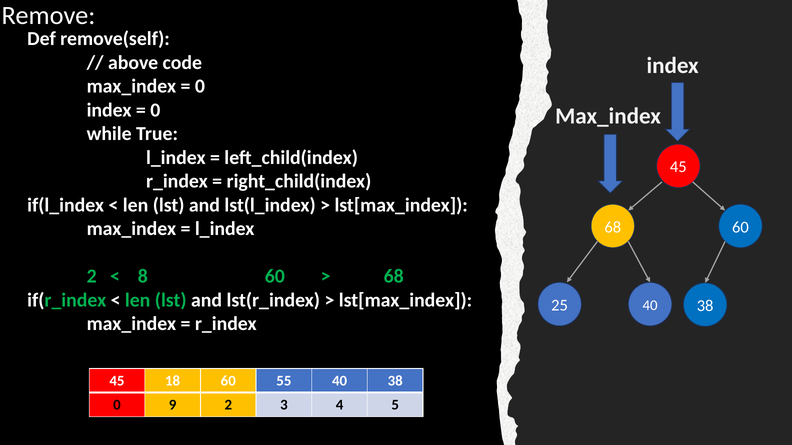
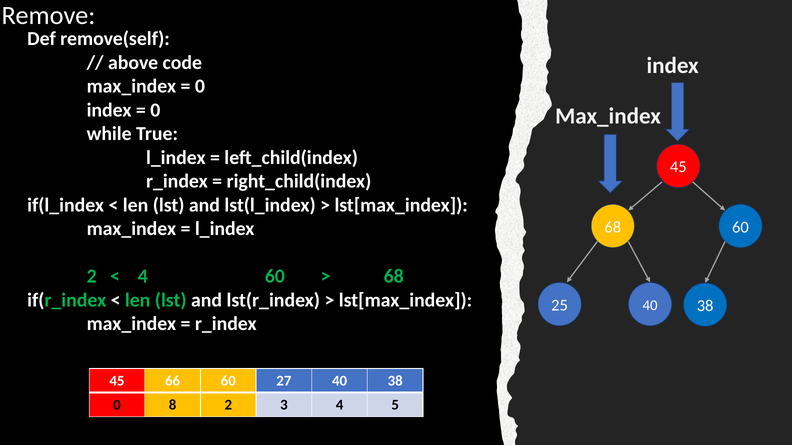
8: 8 -> 4 (143, 277)
18: 18 -> 66 (173, 381)
55: 55 -> 27 (284, 381)
9: 9 -> 8 (173, 405)
